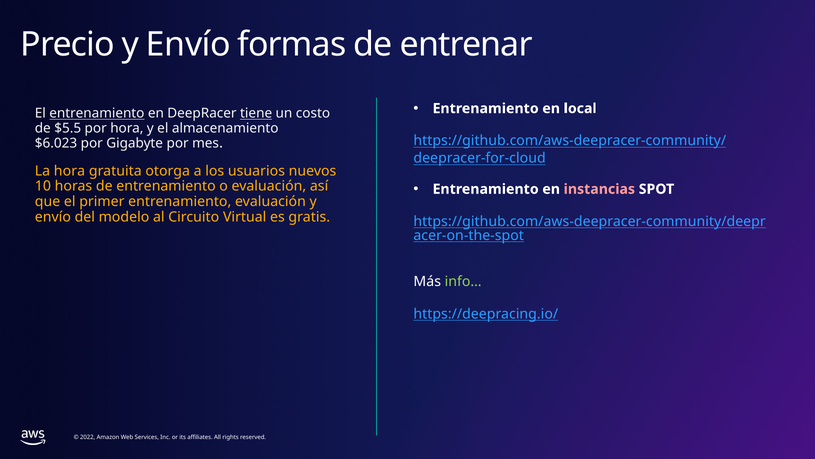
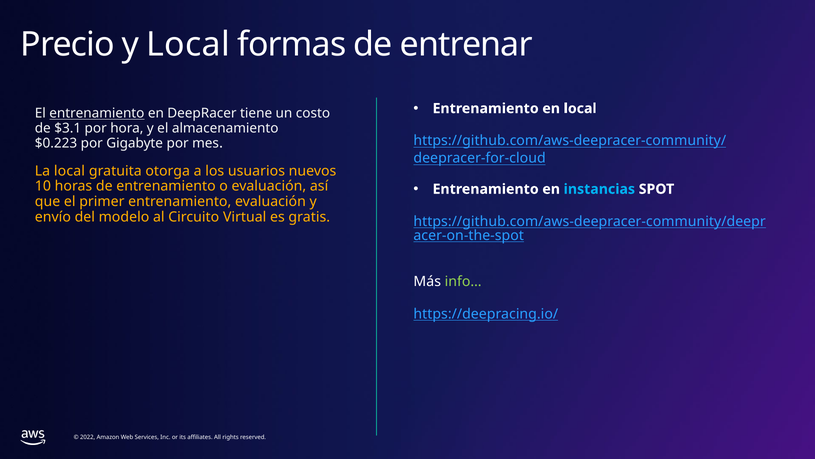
Precio y Envío: Envío -> Local (188, 44)
tiene underline: present -> none (256, 113)
$5.5: $5.5 -> $3.1 (68, 128)
$6.023: $6.023 -> $0.223 (56, 143)
La hora: hora -> local (69, 171)
instancias colour: pink -> light blue (599, 189)
